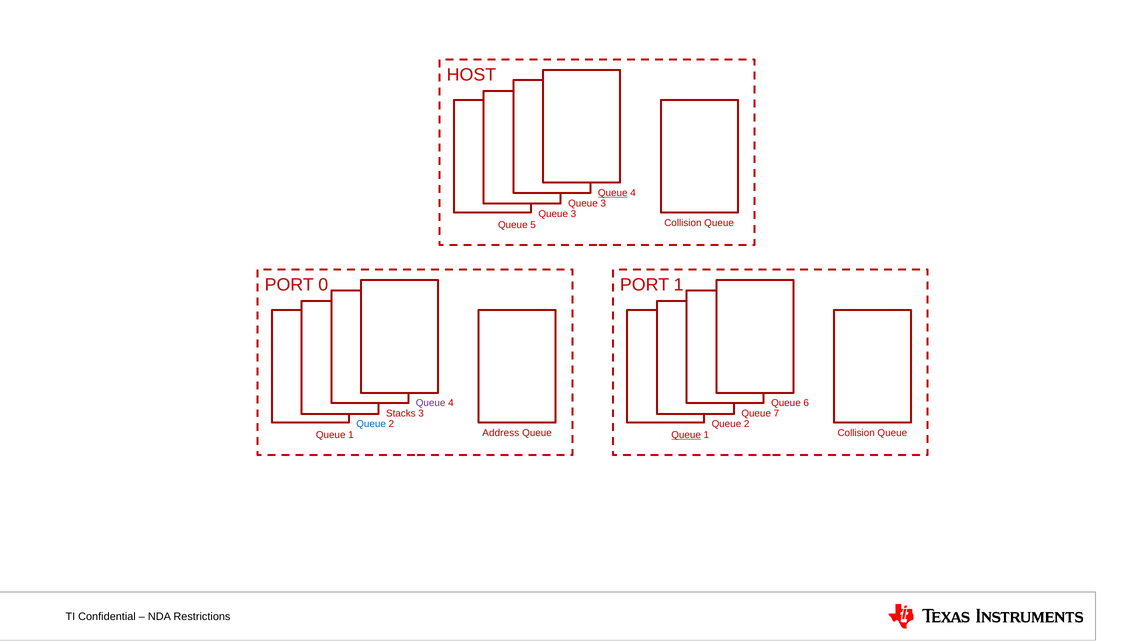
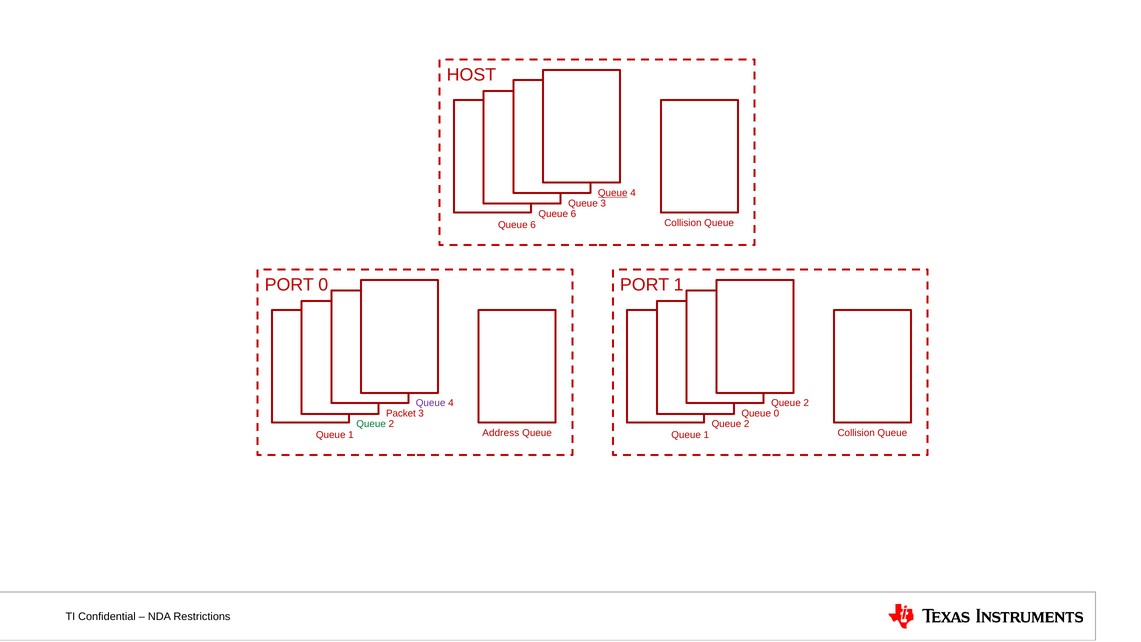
3: 3 -> 6 (573, 214)
5: 5 -> 6 (533, 225)
6: 6 -> 2 (806, 403)
Stacks: Stacks -> Packet (401, 413)
Queue 7: 7 -> 0 (776, 413)
Queue colour: blue -> green (371, 424)
Queue underline: present -> none (686, 435)
